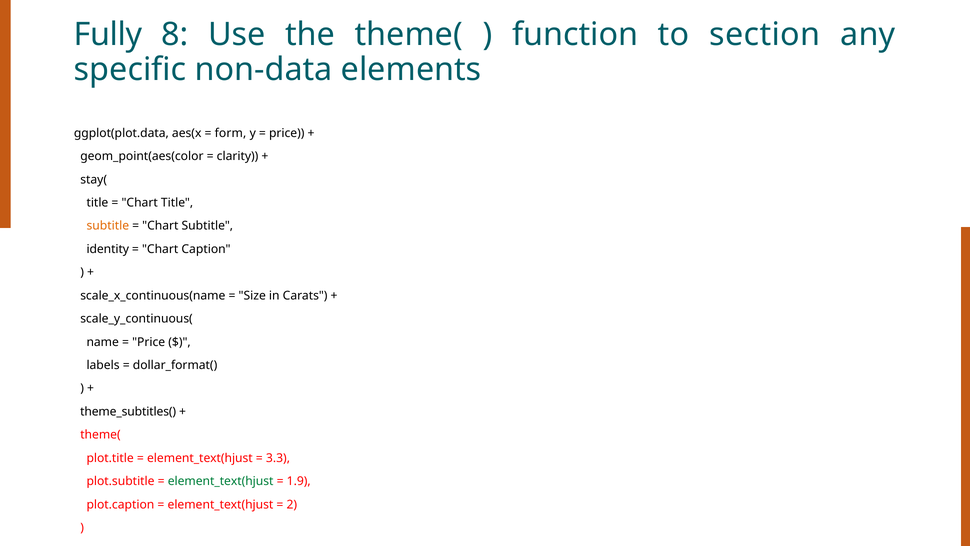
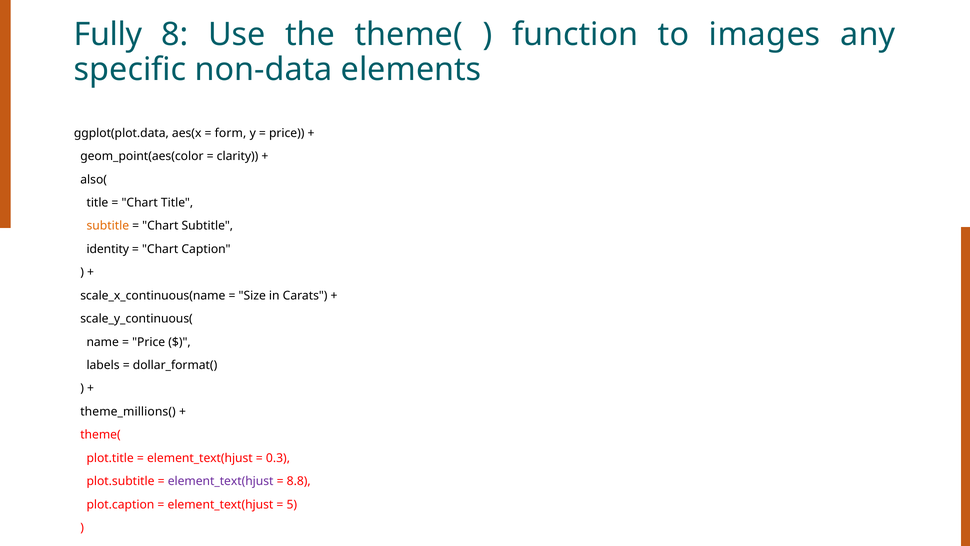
section: section -> images (765, 34)
stay(: stay( -> also( (94, 179)
theme_subtitles(: theme_subtitles( -> theme_millions( (128, 411)
3.3: 3.3 -> 0.3 (278, 458)
element_text(hjust colour: green -> purple (221, 481)
1.9: 1.9 -> 8.8 (299, 481)
2: 2 -> 5 (292, 504)
